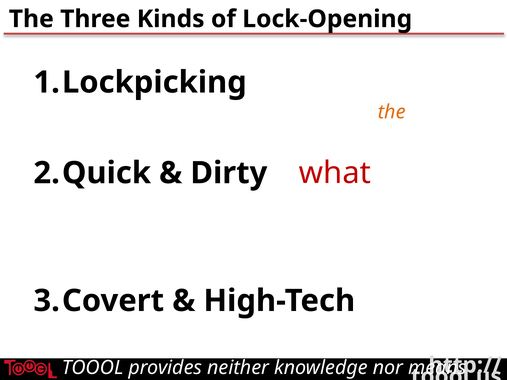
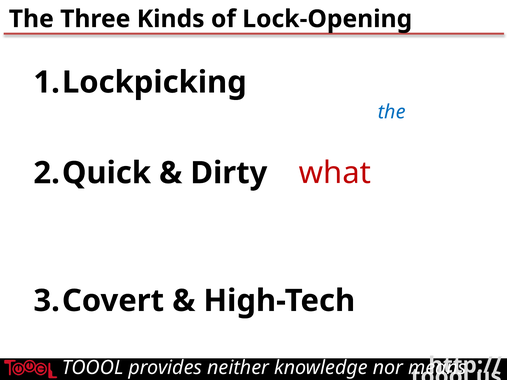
the colour: orange -> blue (392, 112)
